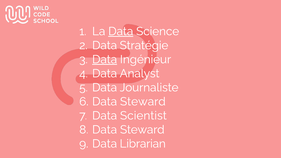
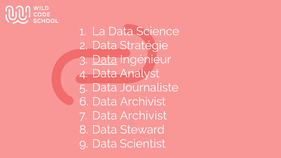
Data underline: present -> none (121, 31)
Steward: Steward -> Archivist (143, 102)
Scientist: Scientist -> Archivist (143, 116)
Librarian: Librarian -> Scientist (143, 144)
